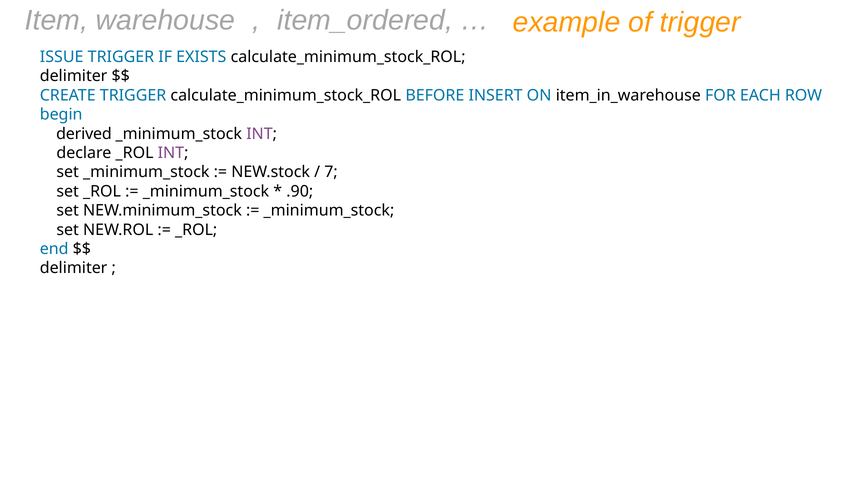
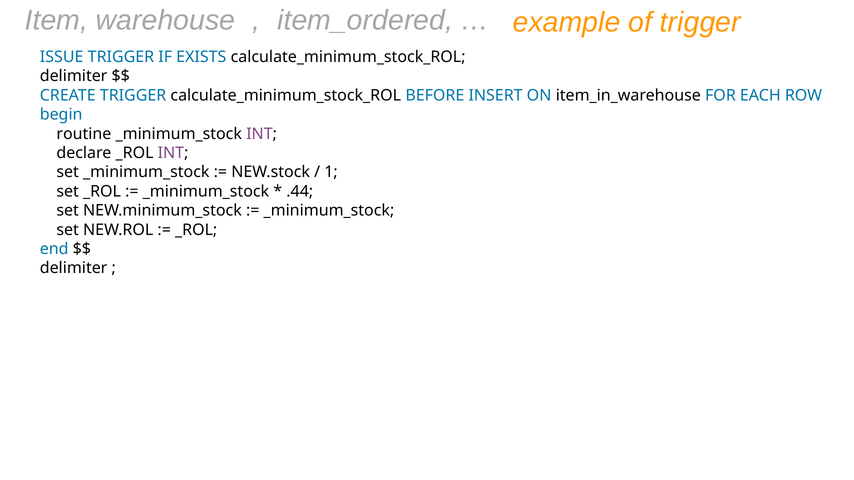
derived: derived -> routine (84, 134)
7: 7 -> 1 (331, 172)
.90: .90 -> .44 (300, 192)
